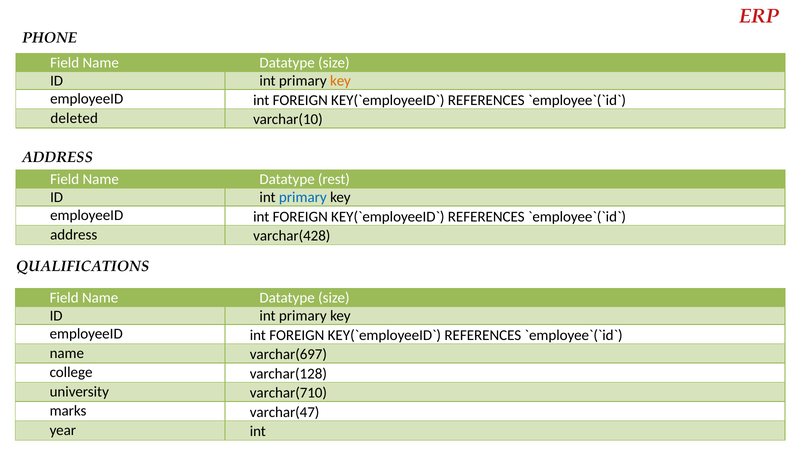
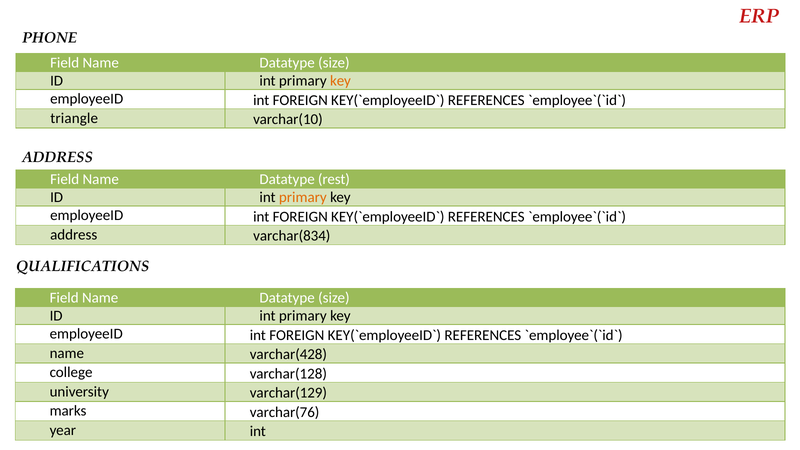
deleted: deleted -> triangle (74, 118)
primary colour: blue -> orange (303, 197)
varchar(428: varchar(428 -> varchar(834 (292, 236)
varchar(697: varchar(697 -> varchar(428 (288, 354)
varchar(710: varchar(710 -> varchar(129 (288, 393)
varchar(47: varchar(47 -> varchar(76 (285, 412)
